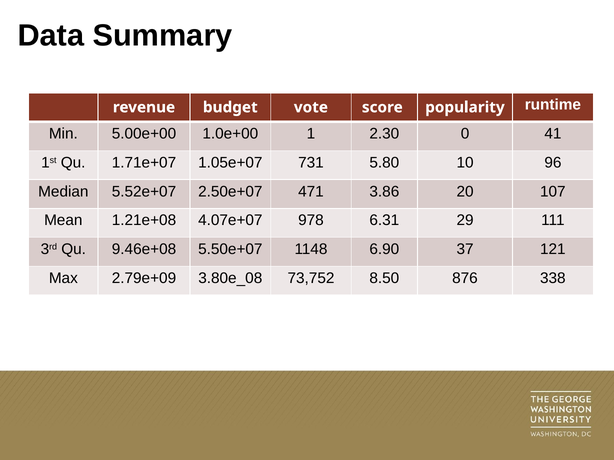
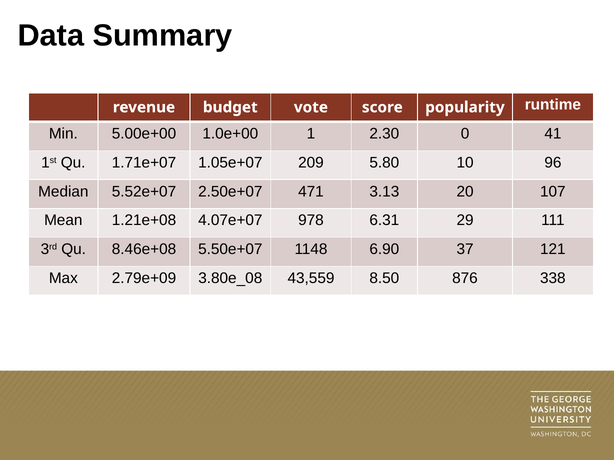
731: 731 -> 209 (311, 163)
3.86: 3.86 -> 3.13 (384, 192)
9.46e+08: 9.46e+08 -> 8.46e+08 (144, 250)
73,752: 73,752 -> 43,559 (311, 278)
